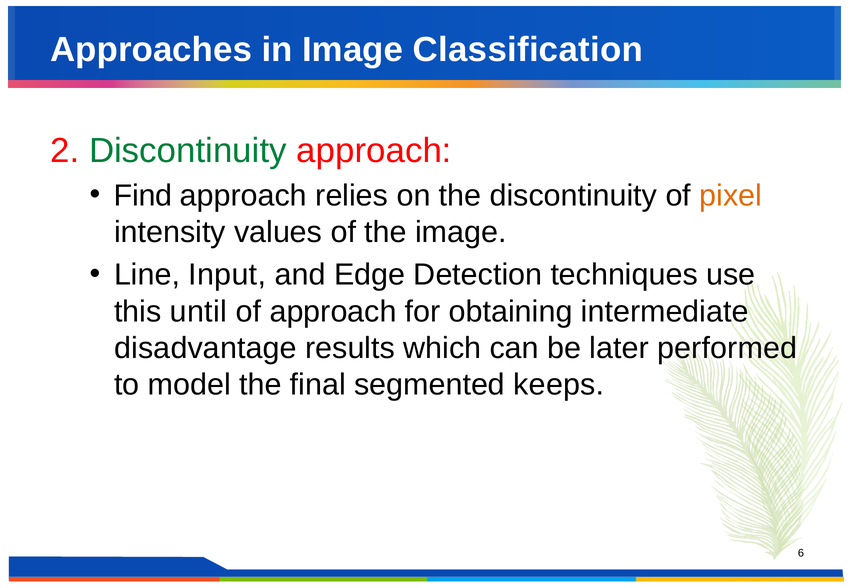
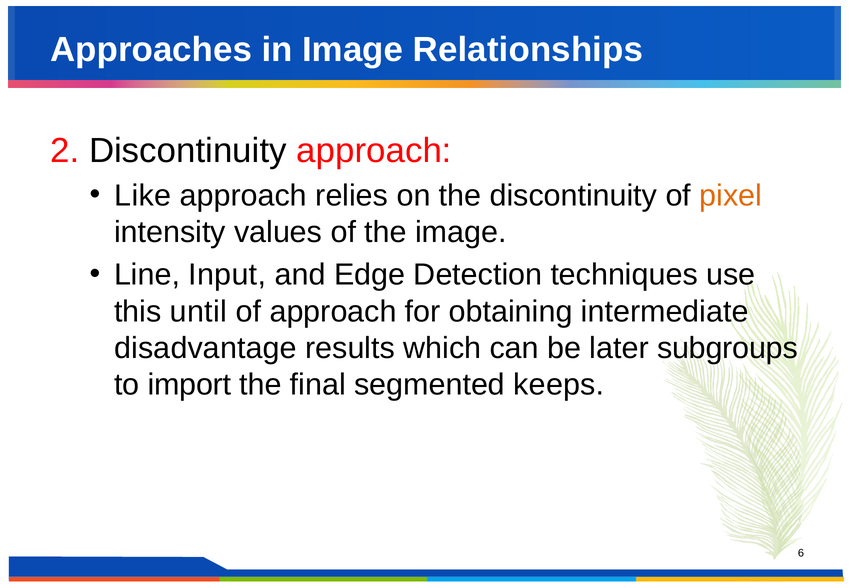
Classification: Classification -> Relationships (528, 50)
Discontinuity colour: green -> black (188, 151)
Find: Find -> Like (143, 196)
performed: performed -> subgroups (727, 348)
model: model -> import (190, 385)
